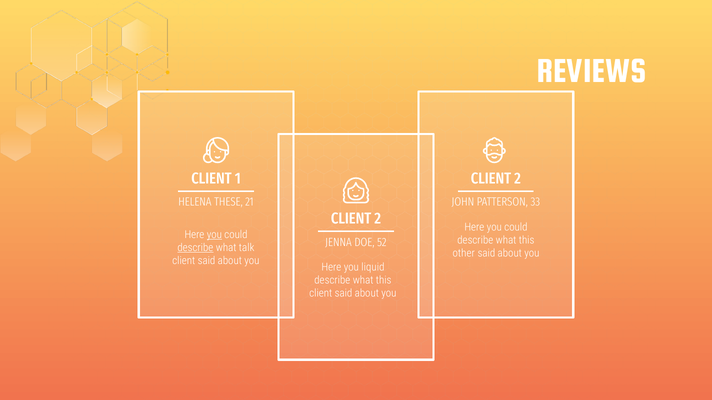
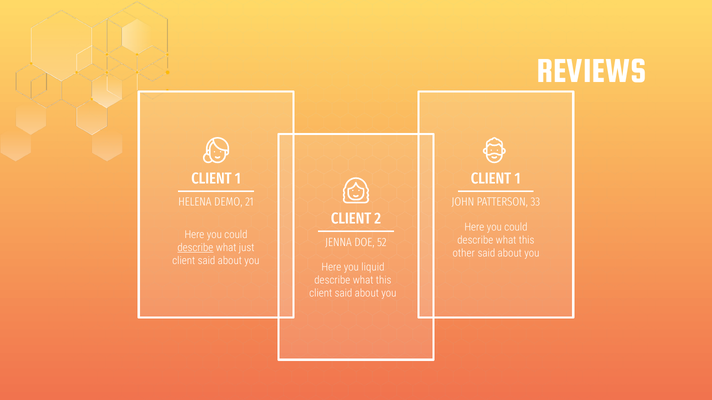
2: 2 -> 1 (518, 179)
THESE: THESE -> DEMO (228, 202)
you underline: present -> none (214, 235)
talk: talk -> just (247, 248)
